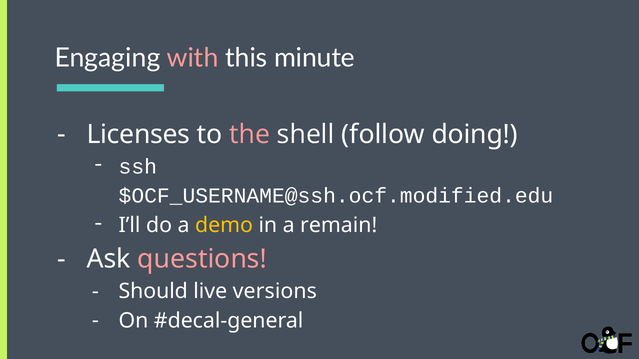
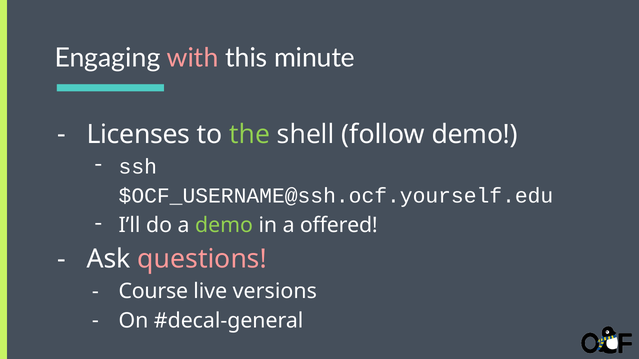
the colour: pink -> light green (250, 135)
follow doing: doing -> demo (475, 135)
$OCF_USERNAME@ssh.ocf.modified.edu: $OCF_USERNAME@ssh.ocf.modified.edu -> $OCF_USERNAME@ssh.ocf.yourself.edu (336, 196)
demo colour: yellow -> light green (224, 226)
remain: remain -> offered (339, 226)
Should: Should -> Course (153, 292)
